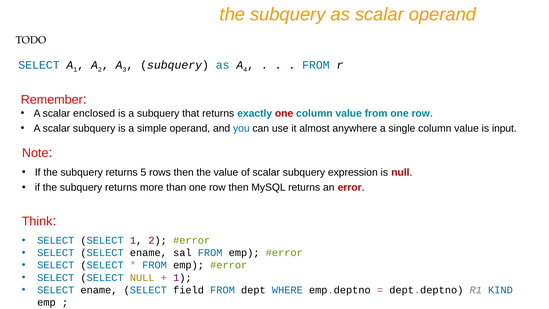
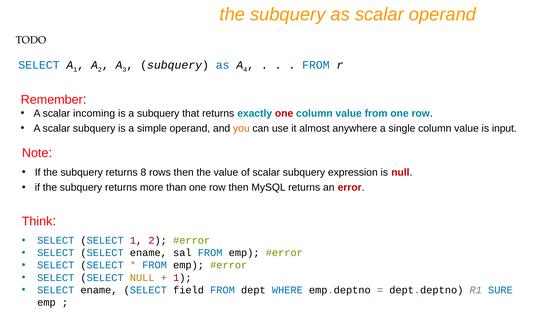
enclosed: enclosed -> incoming (94, 113)
you colour: blue -> orange (241, 128)
5: 5 -> 8 (143, 172)
KIND: KIND -> SURE (500, 290)
